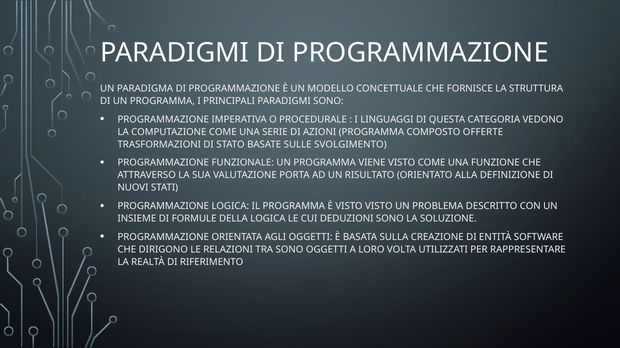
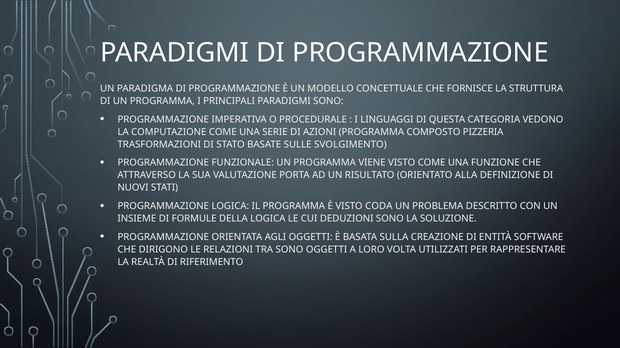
OFFERTE: OFFERTE -> PIZZERIA (483, 132)
VISTO VISTO: VISTO -> CODA (379, 207)
